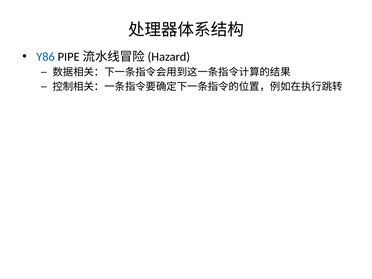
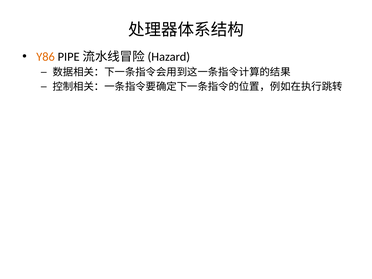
Y86 colour: blue -> orange (46, 57)
